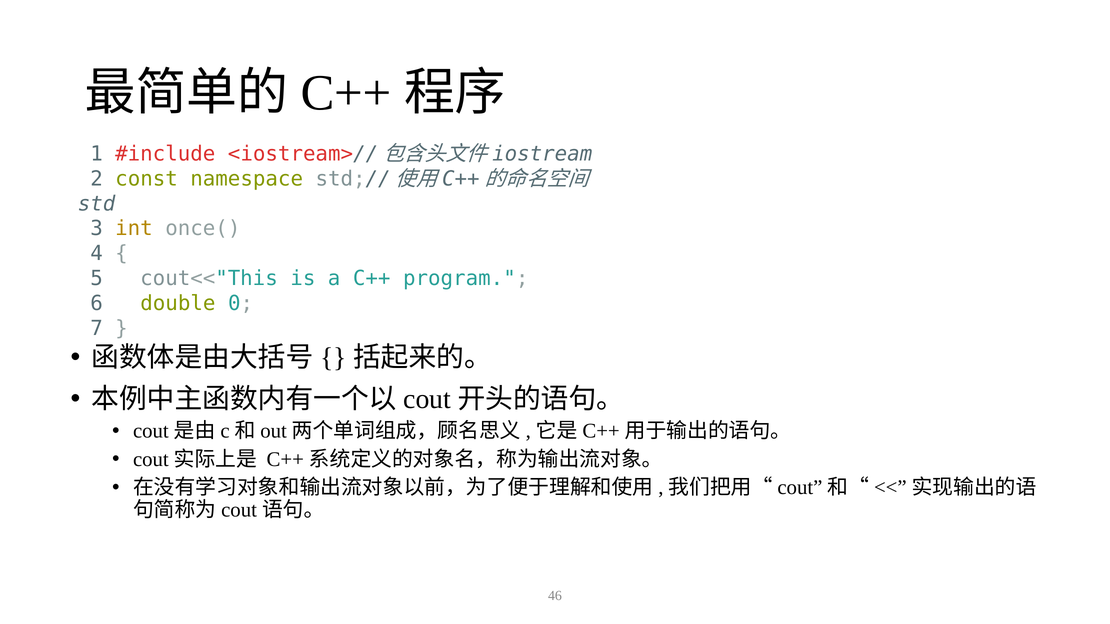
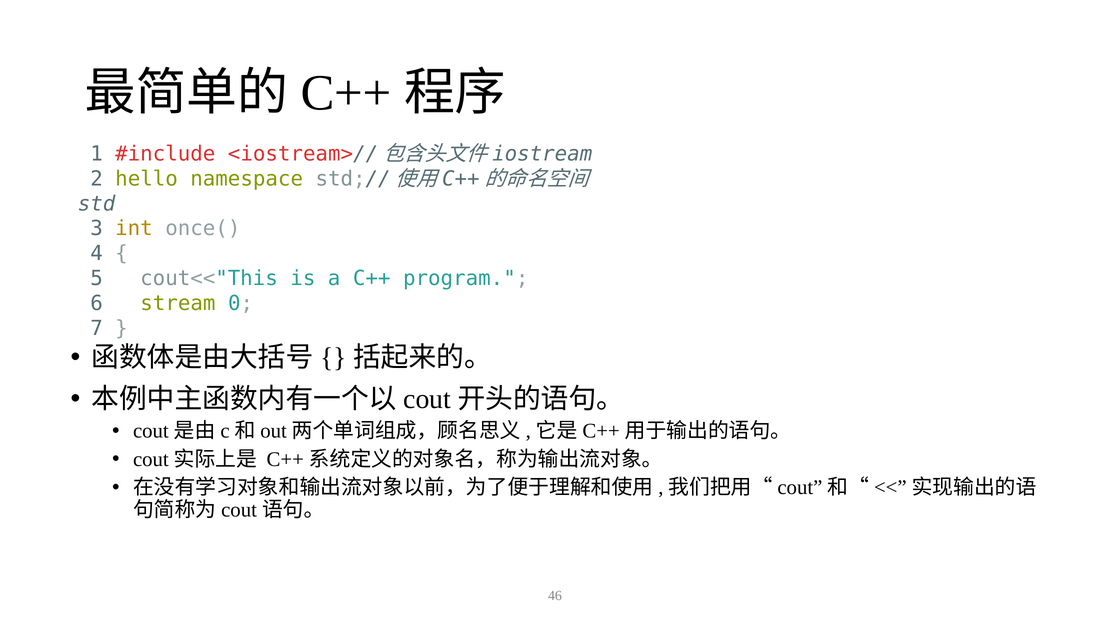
const: const -> hello (147, 179)
double: double -> stream (178, 304)
